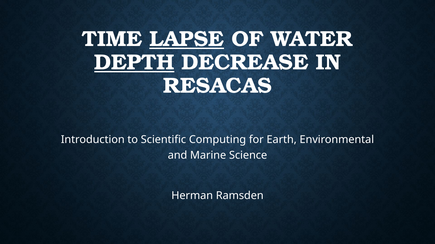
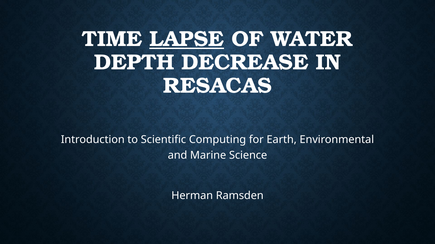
DEPTH underline: present -> none (134, 63)
